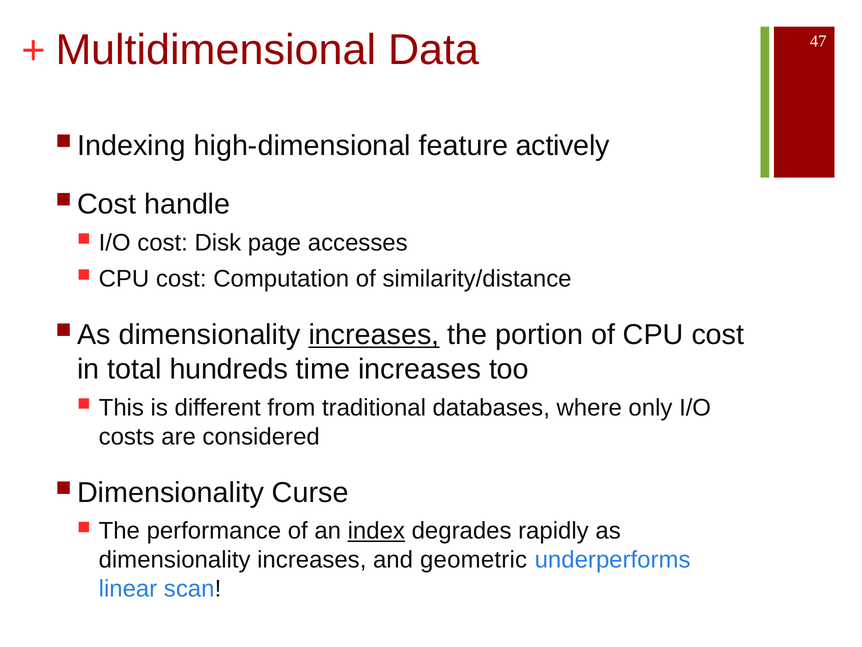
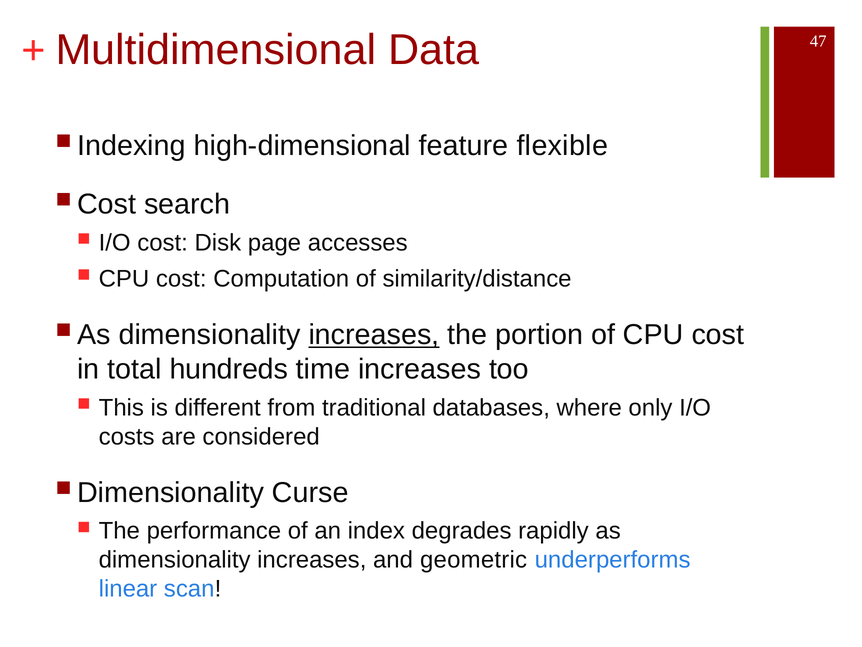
actively: actively -> flexible (562, 146)
handle: handle -> search (187, 204)
index underline: present -> none (376, 531)
